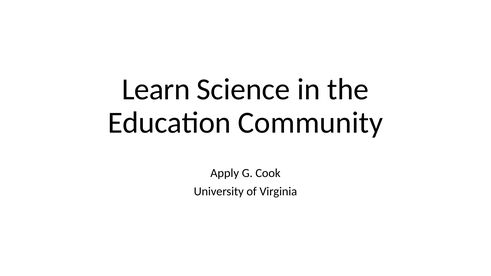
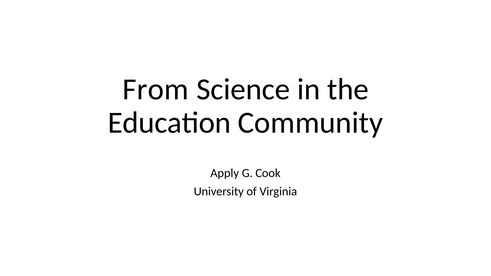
Learn: Learn -> From (156, 90)
